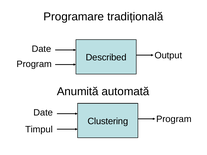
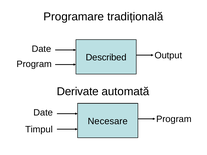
Anumită: Anumită -> Derivate (78, 92)
Clustering: Clustering -> Necesare (108, 121)
